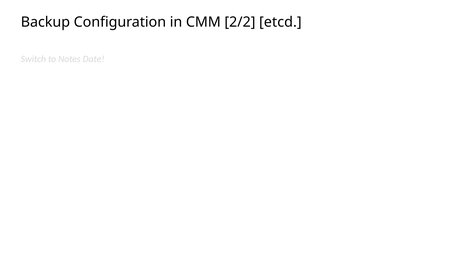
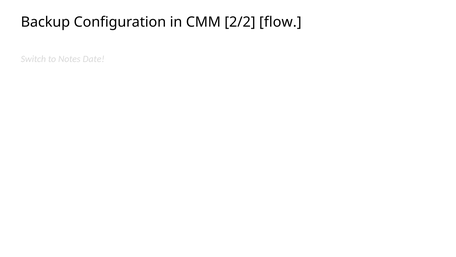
etcd: etcd -> flow (280, 22)
